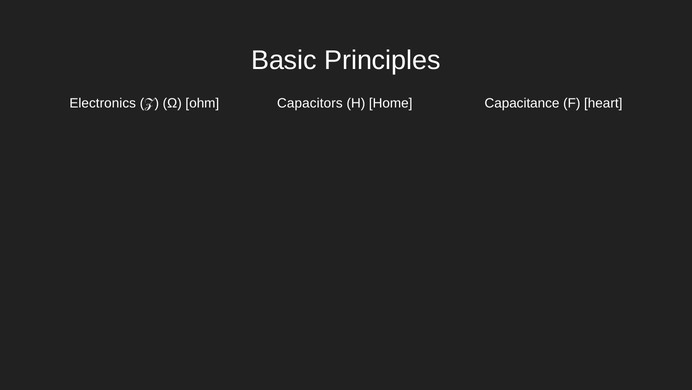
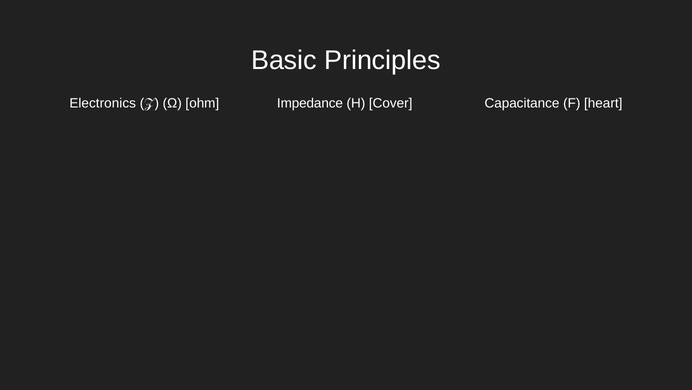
Capacitors: Capacitors -> Impedance (310, 103)
Home: Home -> Cover (391, 103)
